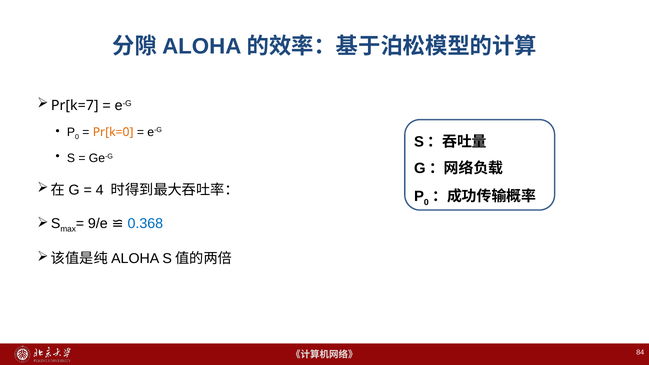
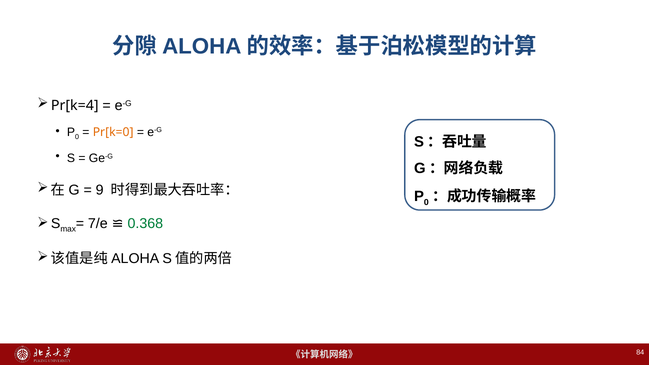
Pr[k=7: Pr[k=7 -> Pr[k=4 (75, 106)
4: 4 -> 9 (100, 190)
9/e: 9/e -> 7/e (98, 224)
0.368 colour: blue -> green (145, 224)
